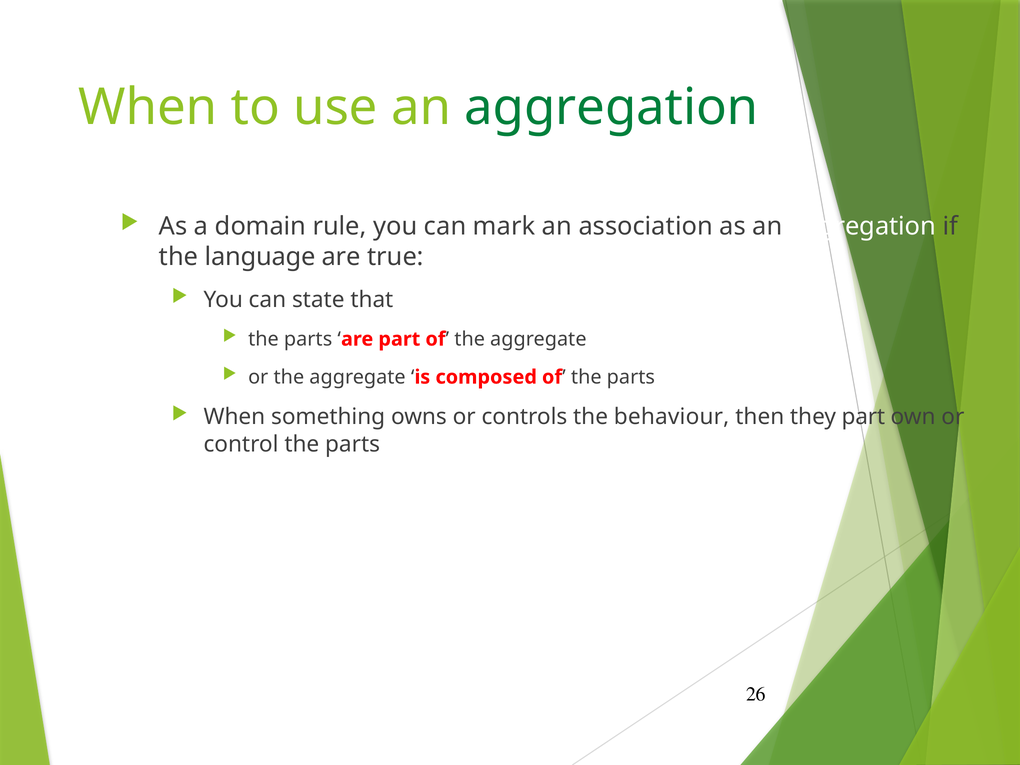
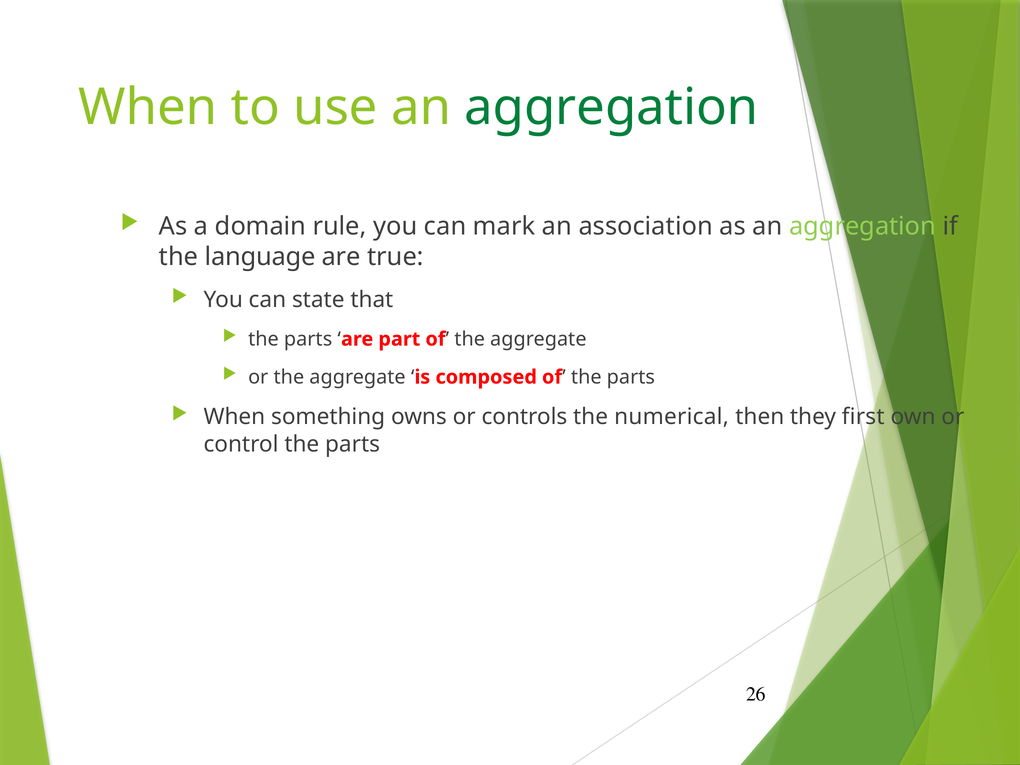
aggregation colour: white -> light green (863, 226)
behaviour: behaviour -> numerical (672, 417)
they part: part -> first (863, 417)
